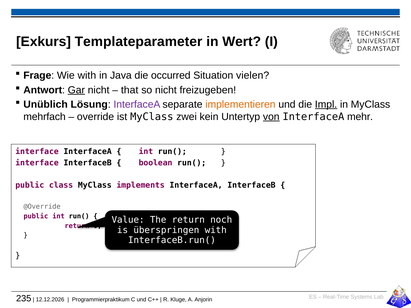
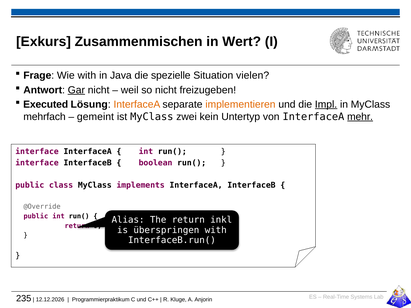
Templateparameter: Templateparameter -> Zusammenmischen (139, 42)
occurred: occurred -> spezielle (171, 76)
that: that -> weil (130, 90)
Unüblich: Unüblich -> Executed (46, 104)
InterfaceA colour: purple -> orange (137, 104)
override: override -> gemeint (95, 117)
von underline: present -> none (271, 117)
mehr underline: none -> present (360, 117)
Value: Value -> Alias (128, 220)
noch: noch -> inkl (221, 220)
